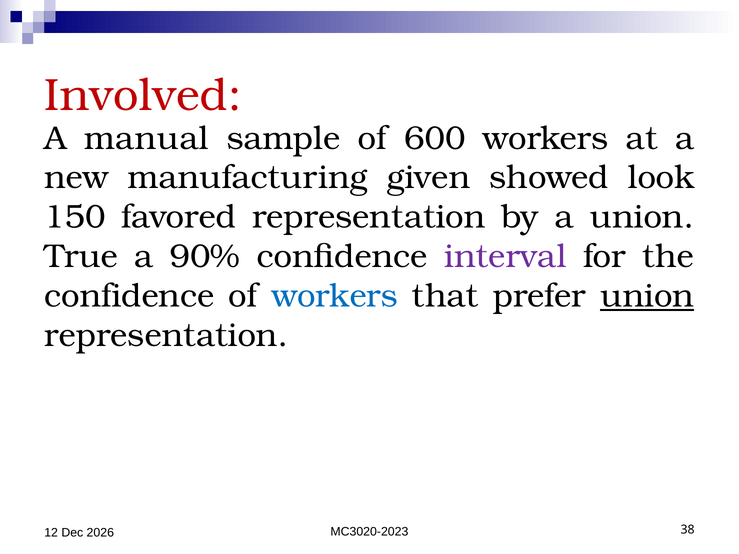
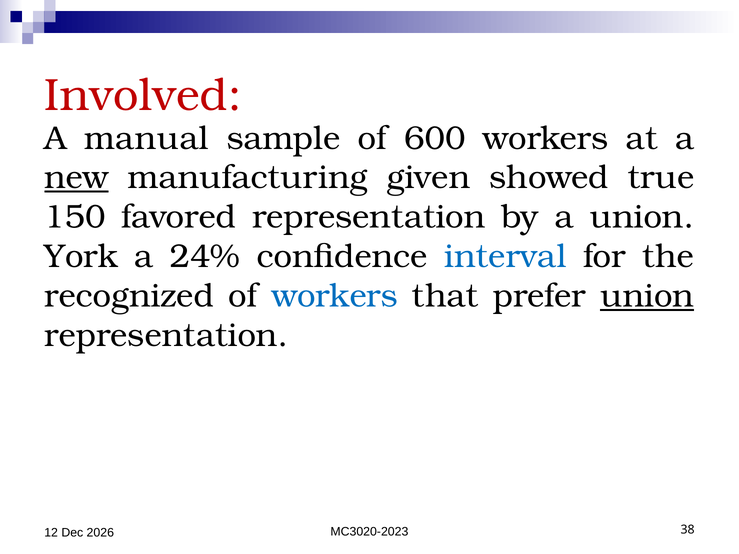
new underline: none -> present (76, 178)
look: look -> true (661, 178)
True: True -> York (81, 257)
90%: 90% -> 24% (205, 257)
interval colour: purple -> blue (505, 257)
confidence: confidence -> recognized (129, 296)
